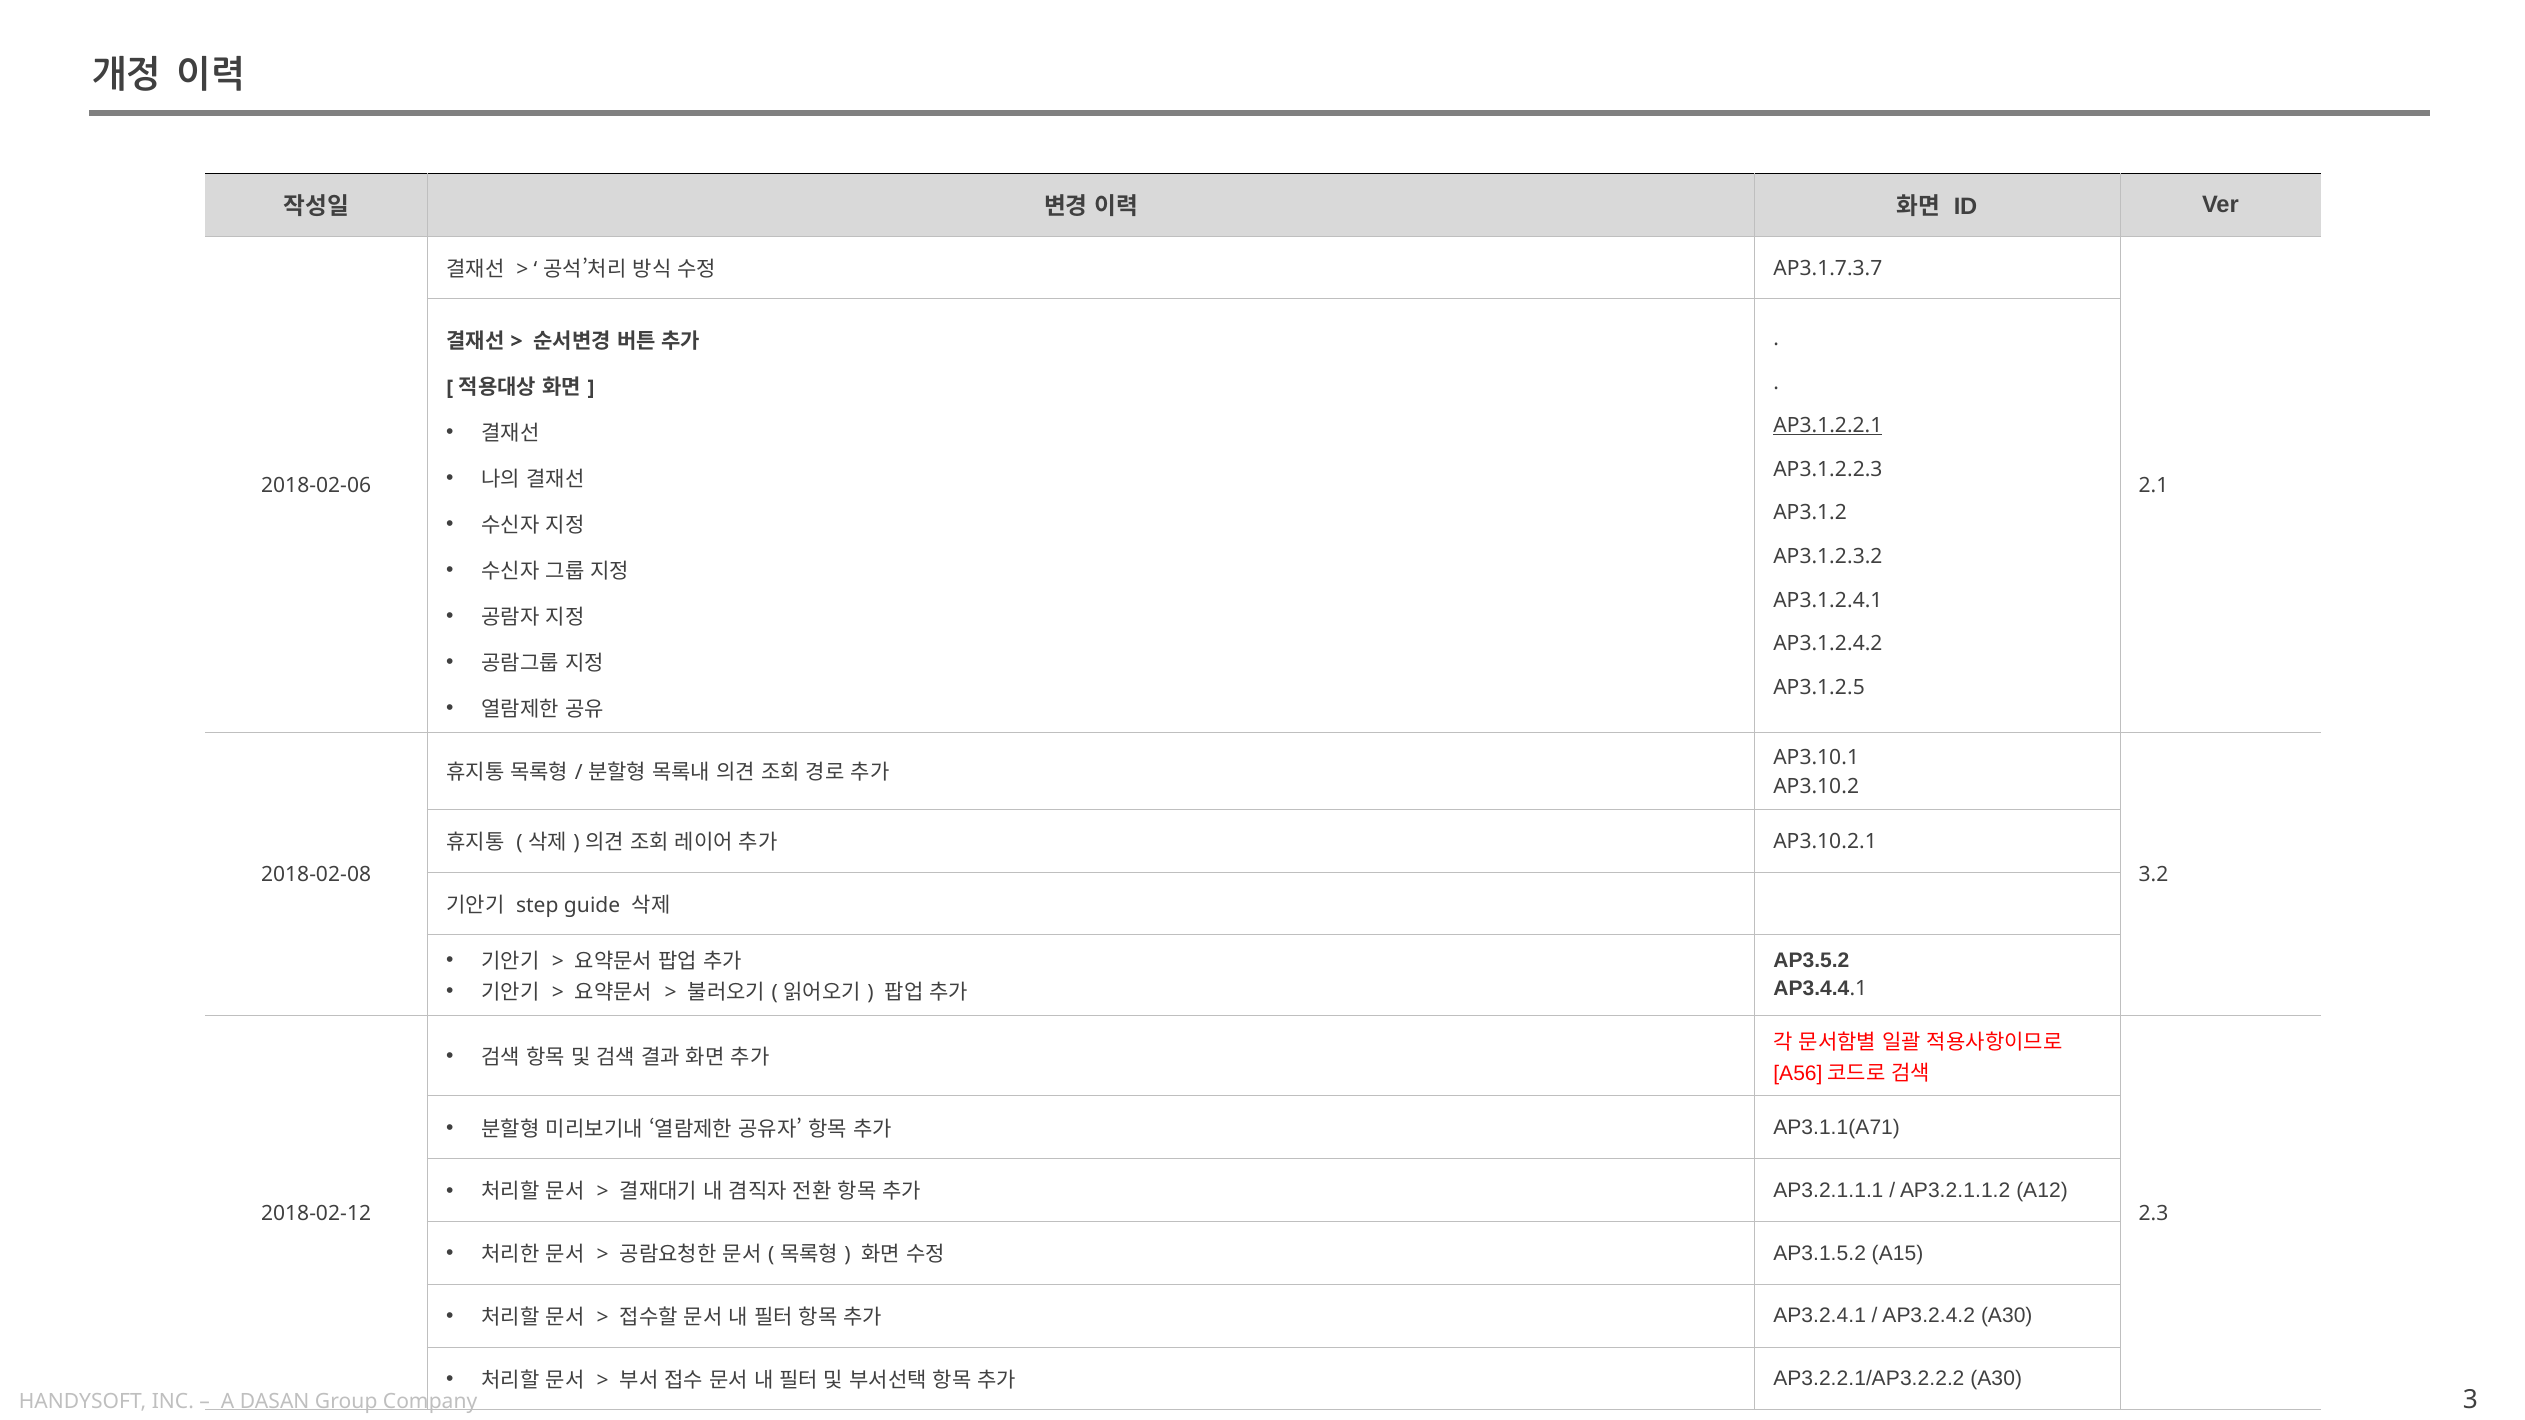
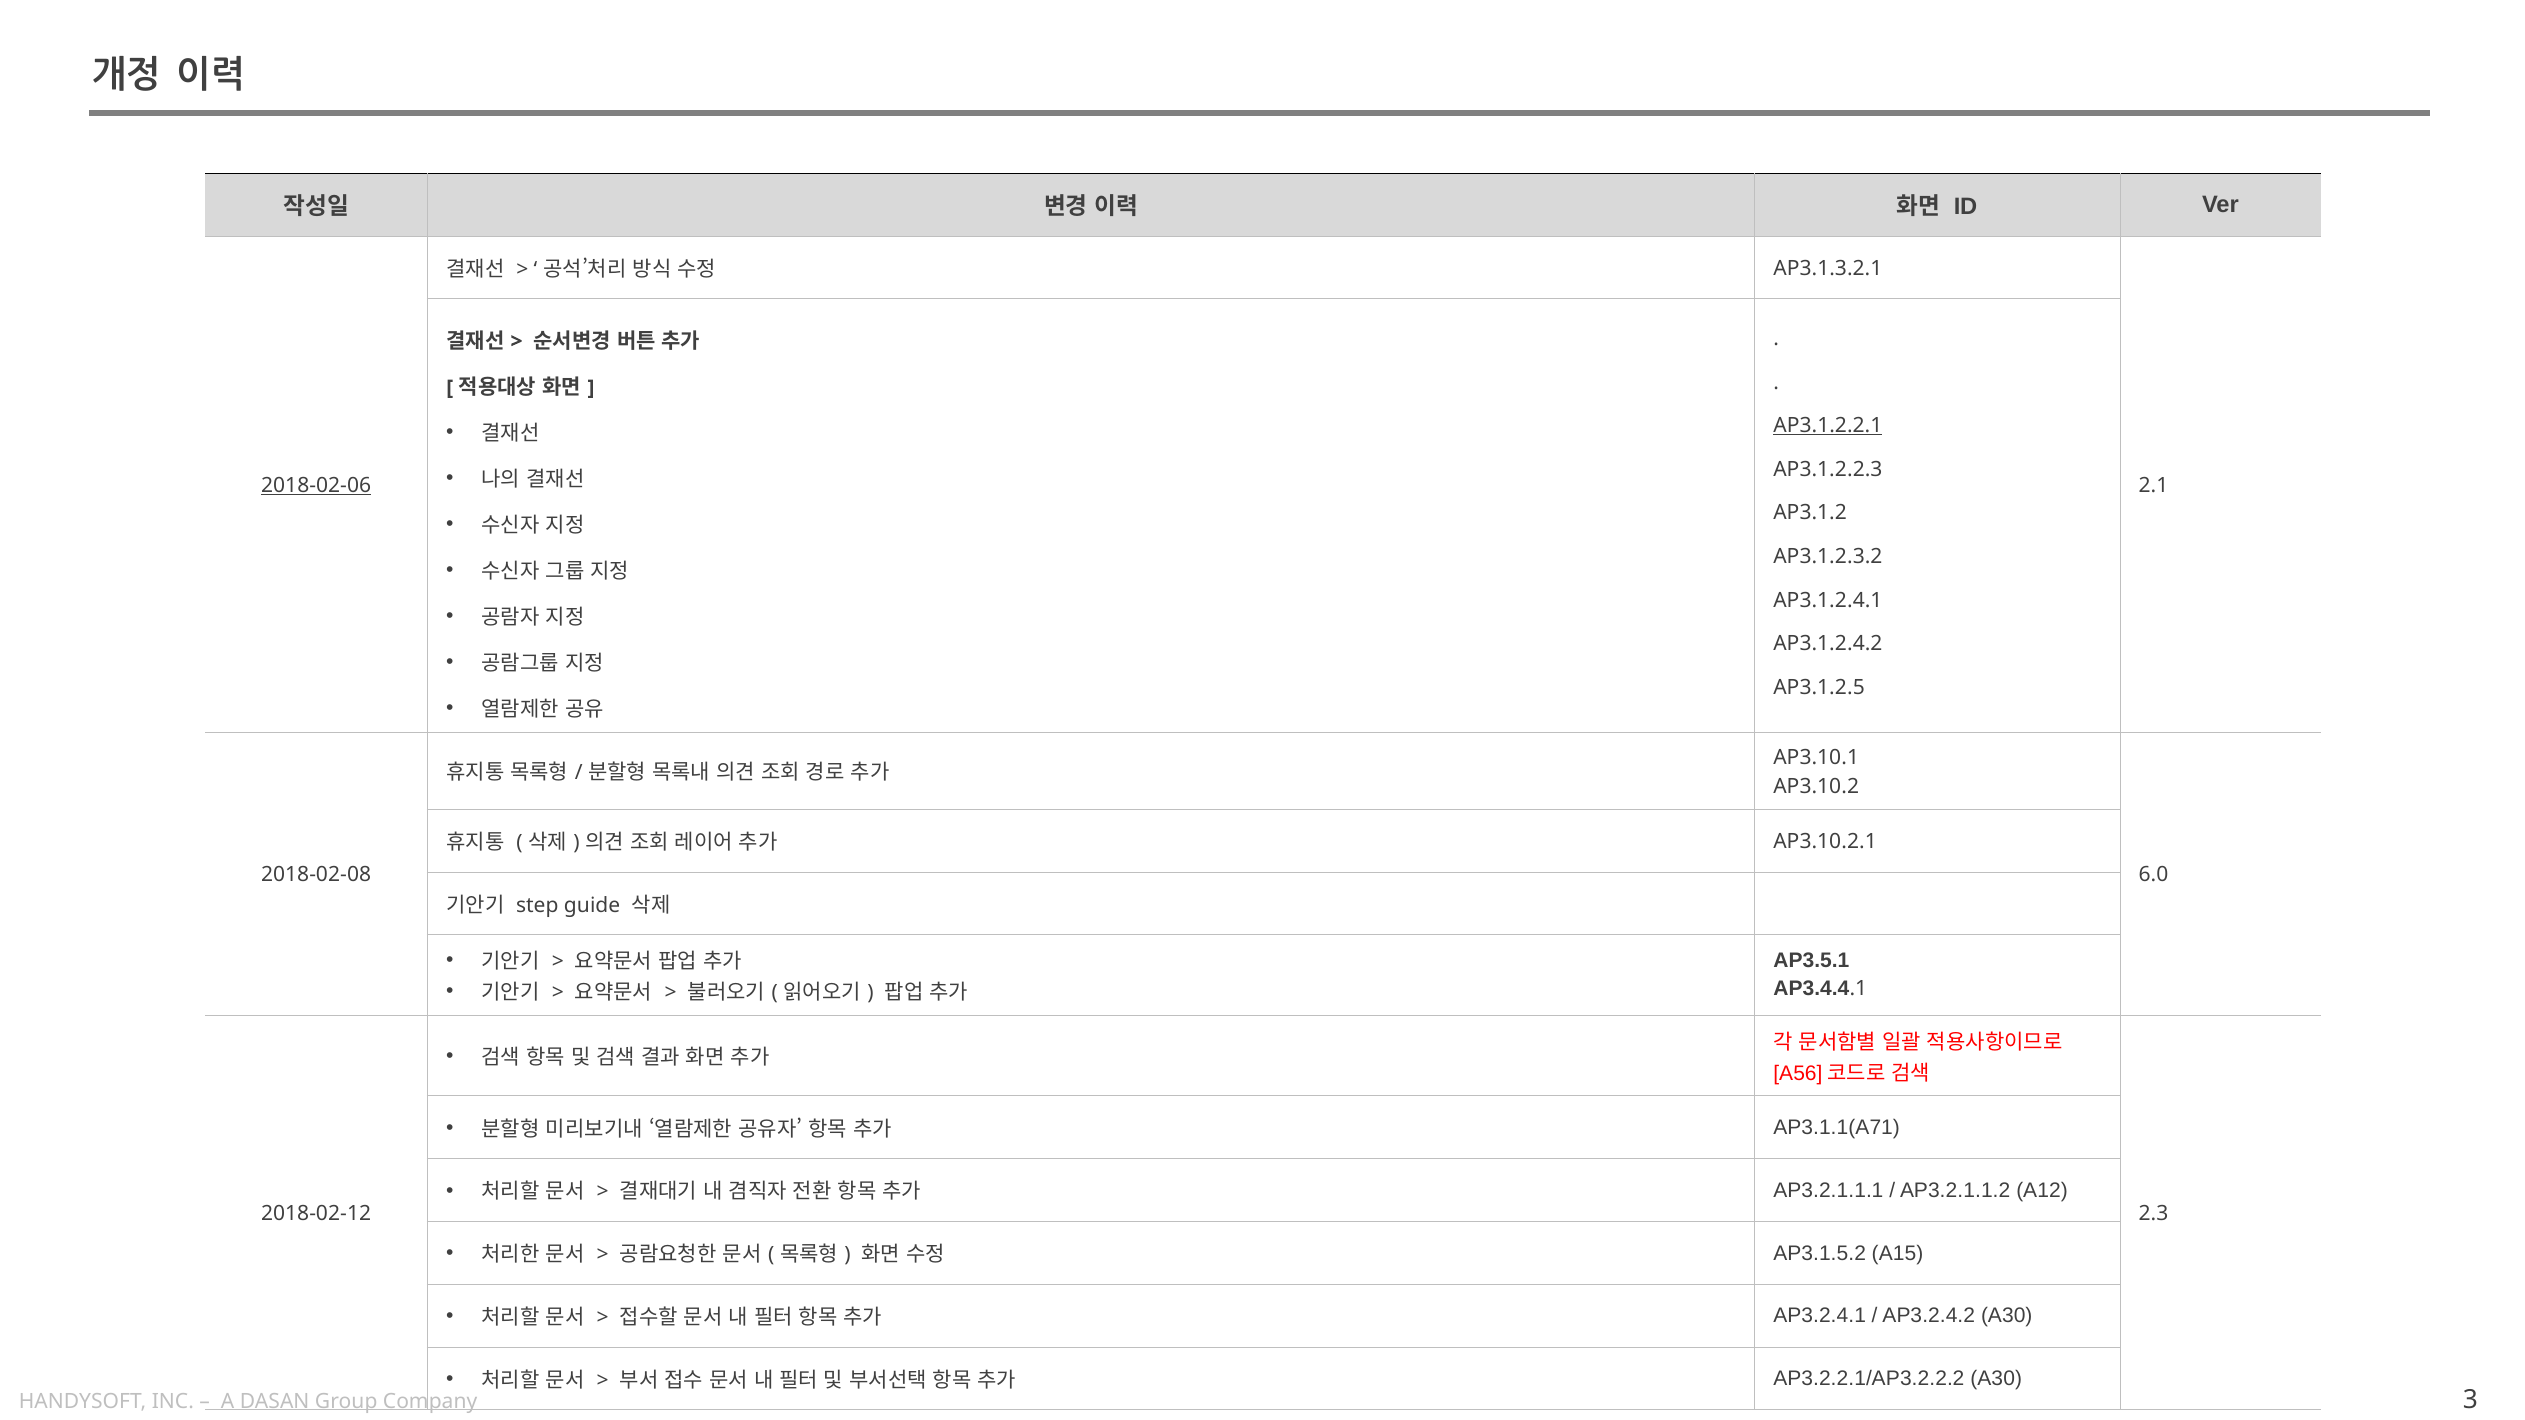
AP3.1.7.3.7: AP3.1.7.3.7 -> AP3.1.3.2.1 (1828, 269)
2018-02-06 underline: none -> present (316, 485)
3.2: 3.2 -> 6.0 (2154, 875)
AP3.5.2: AP3.5.2 -> AP3.5.1 (1811, 961)
